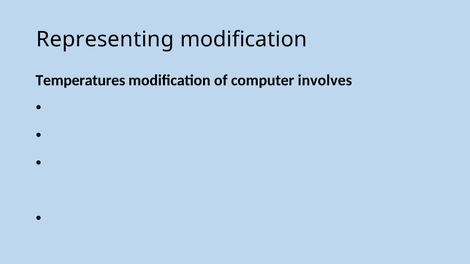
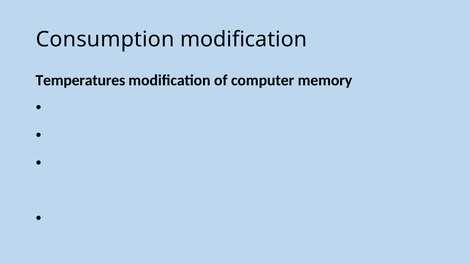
Representing: Representing -> Consumption (105, 39)
involves: involves -> memory (325, 81)
